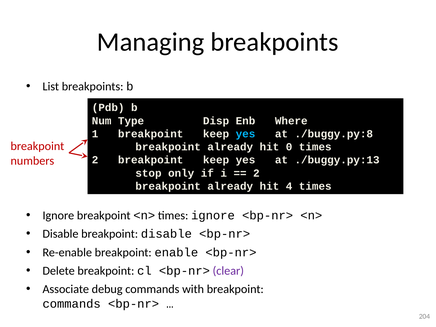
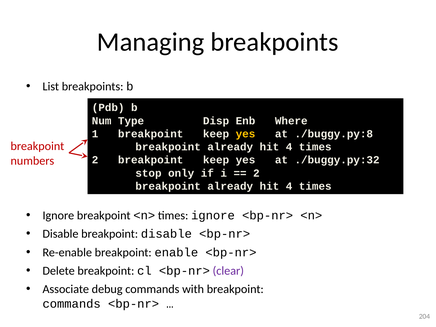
yes colour: light blue -> yellow (245, 134)
0: 0 -> 4 (289, 147)
./buggy.py:13: ./buggy.py:13 -> ./buggy.py:32 (337, 160)
